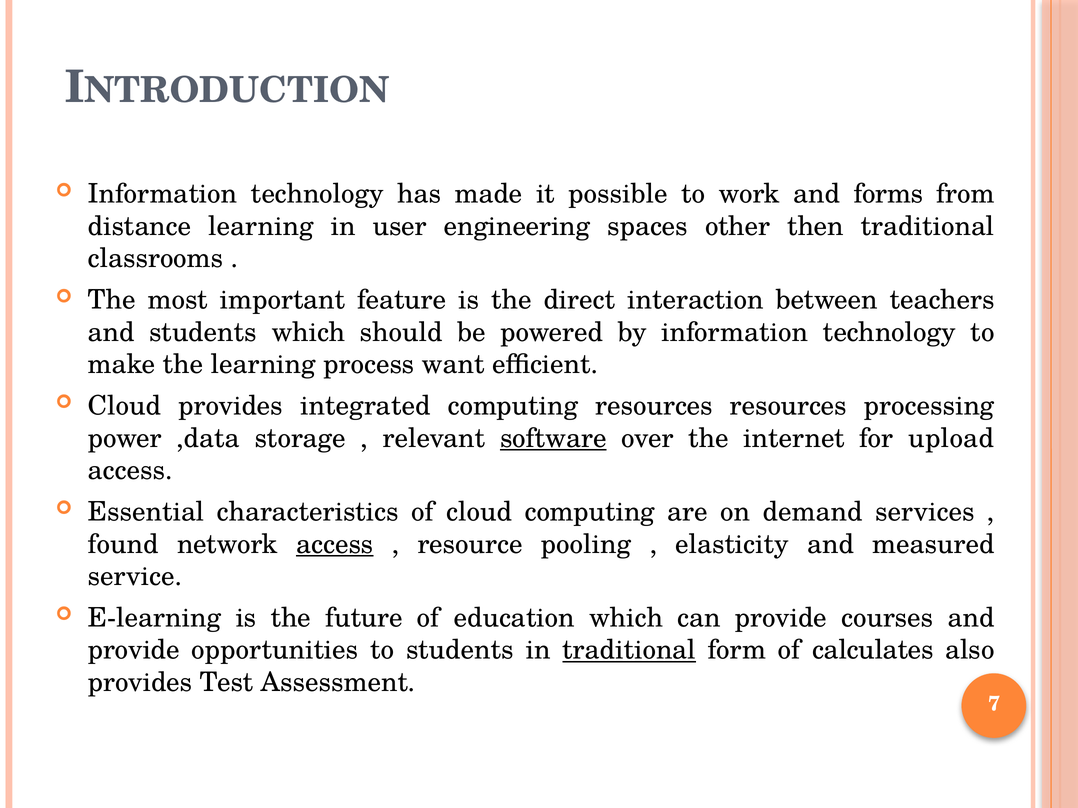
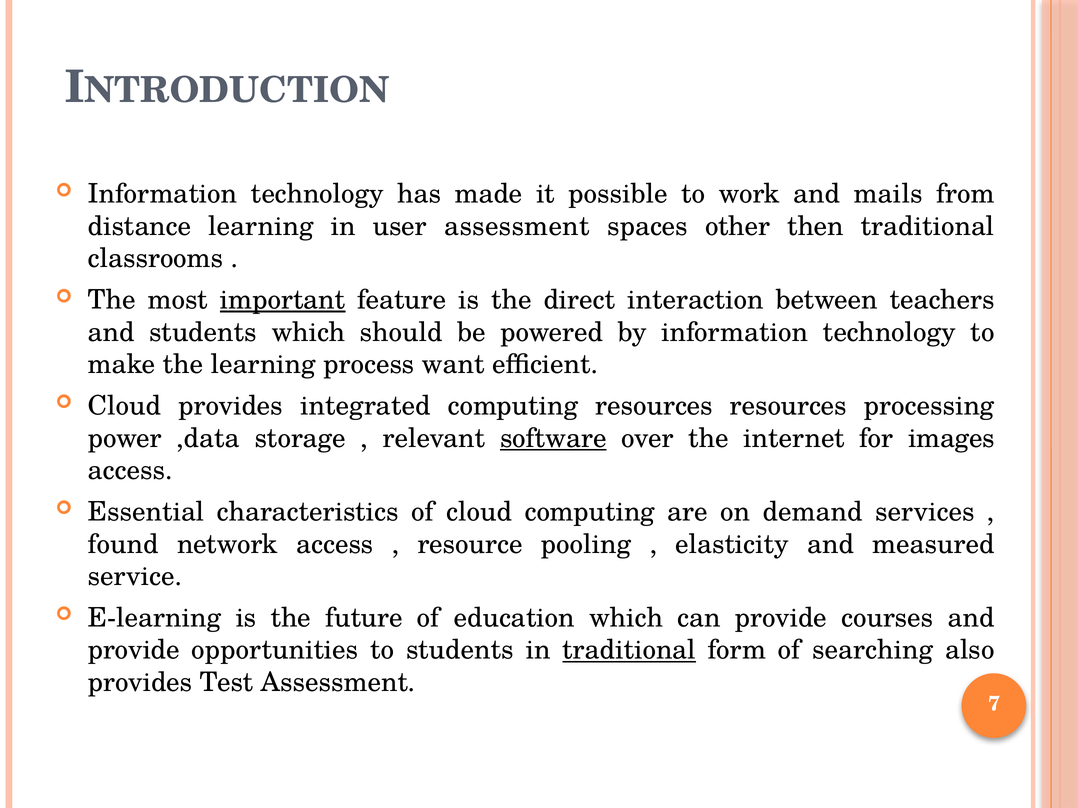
forms: forms -> mails (888, 194)
user engineering: engineering -> assessment (517, 226)
important underline: none -> present (283, 300)
upload: upload -> images (951, 438)
access underline: present -> none (335, 544)
calculates: calculates -> searching (873, 650)
